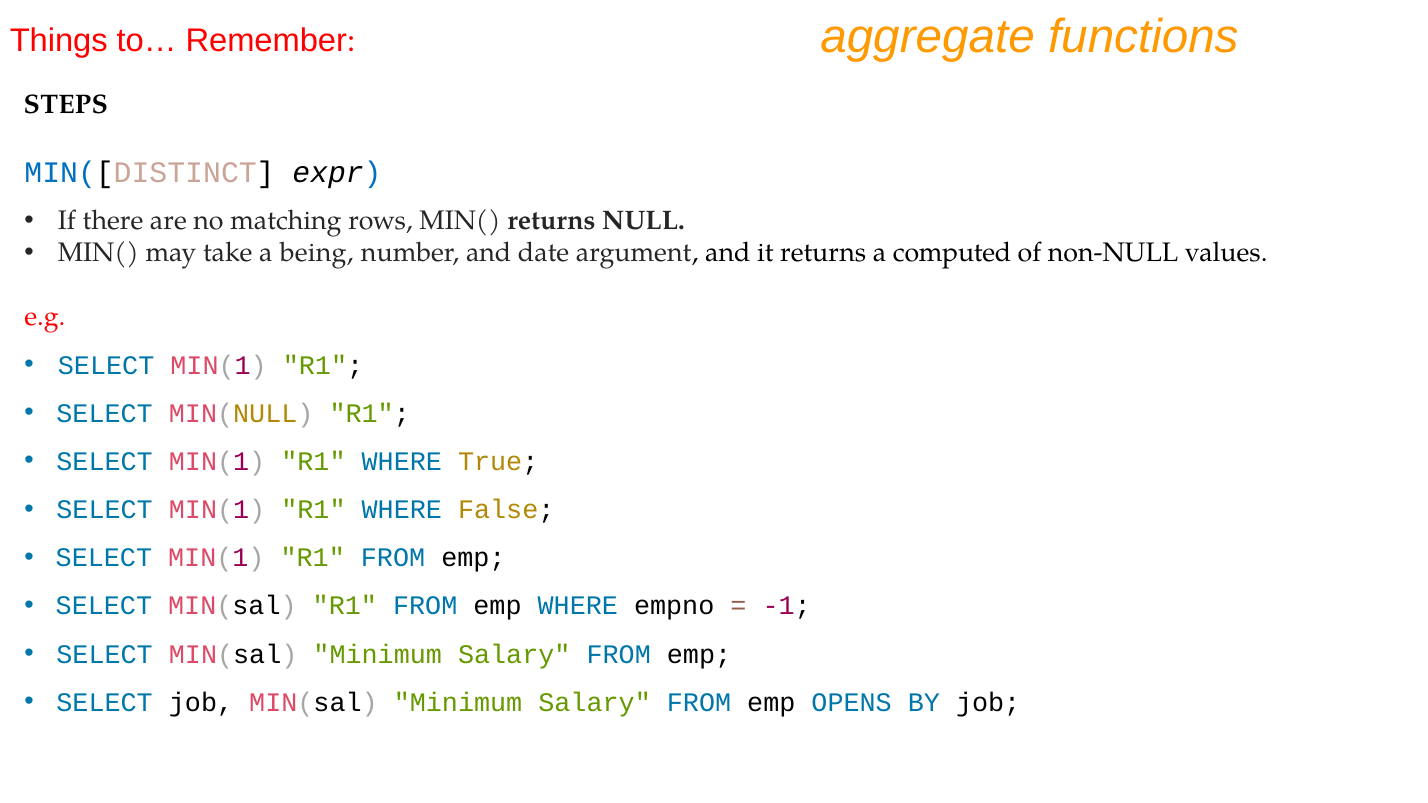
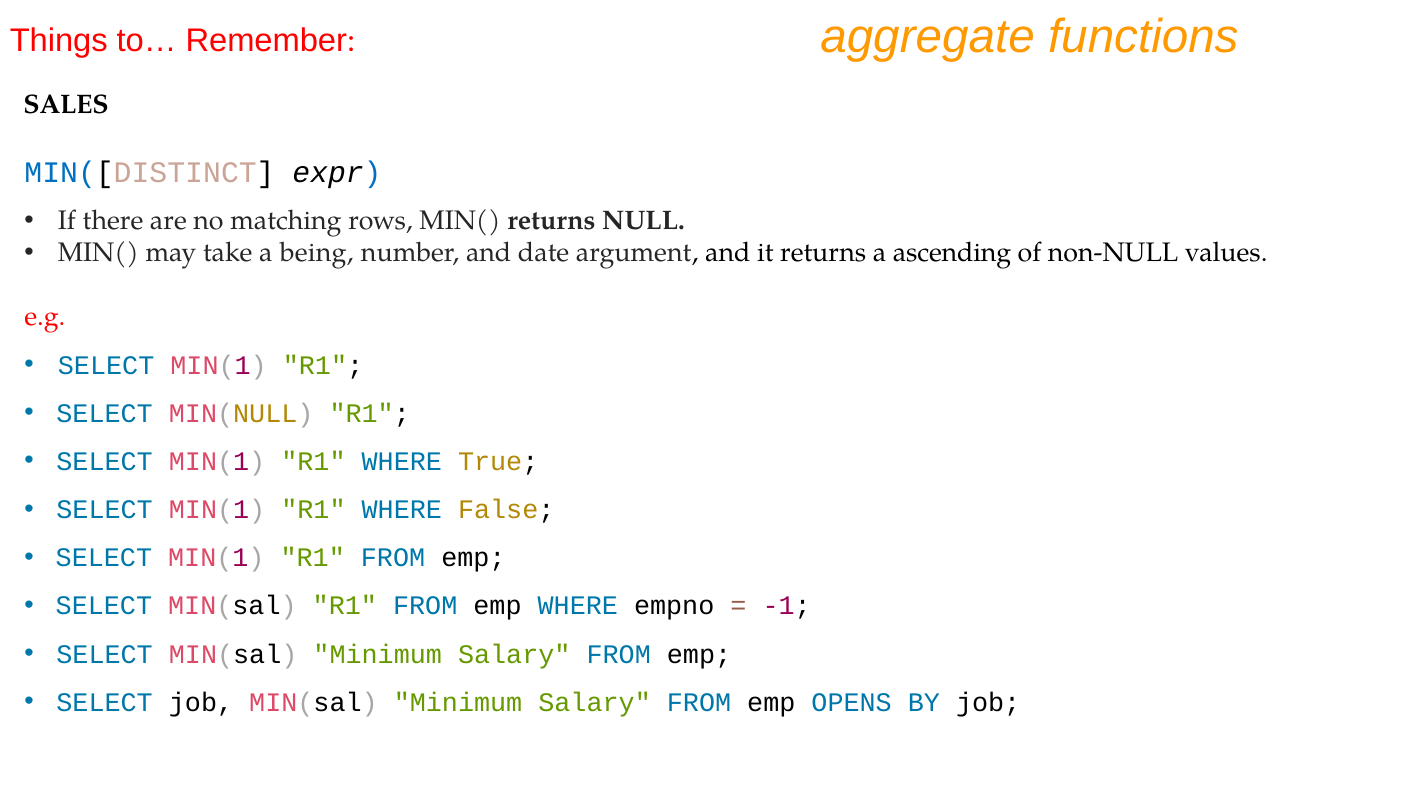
STEPS: STEPS -> SALES (66, 104)
computed: computed -> ascending (952, 253)
